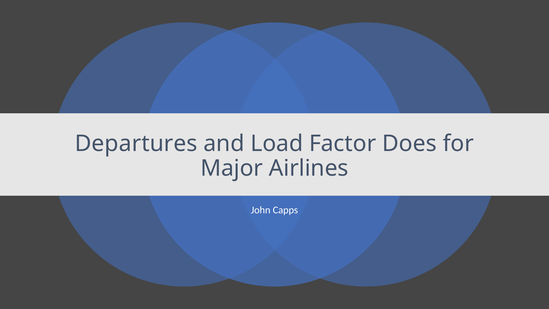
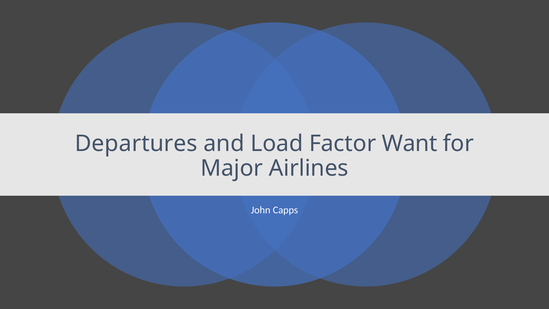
Does: Does -> Want (410, 144)
